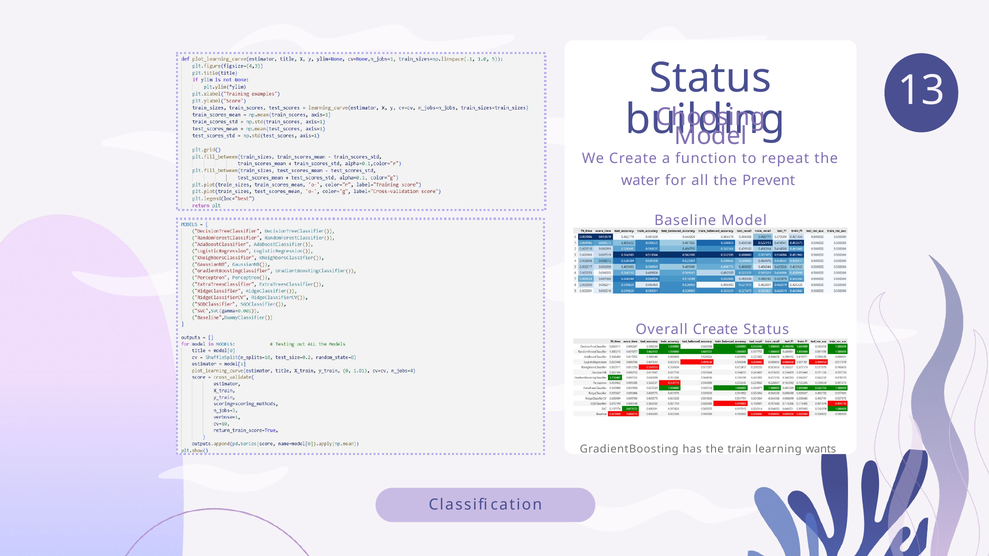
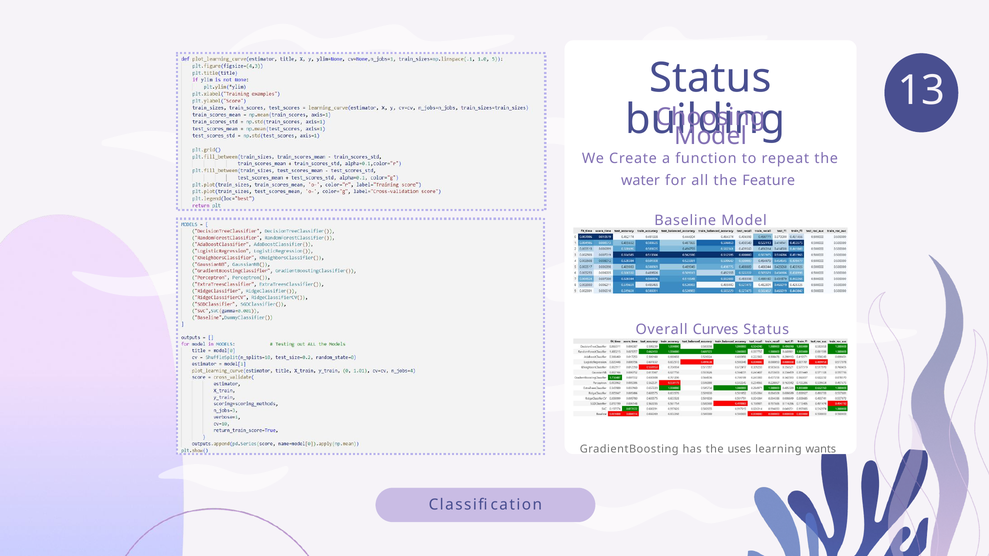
Prevent: Prevent -> Feature (769, 180)
Overall Create: Create -> Curves (716, 330)
train: train -> uses (739, 450)
